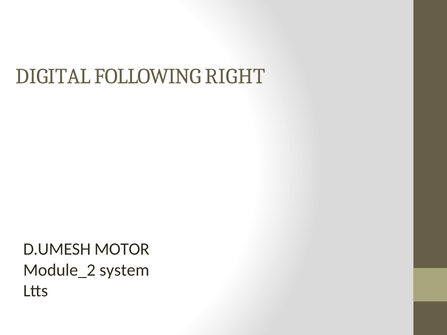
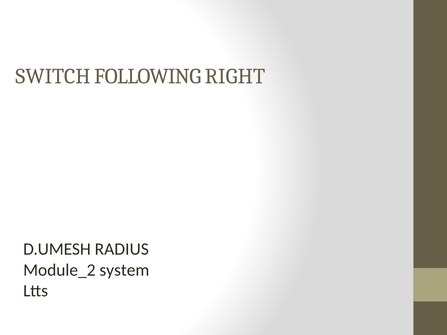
DIGITAL: DIGITAL -> SWITCH (53, 76)
MOTOR: MOTOR -> RADIUS (122, 249)
